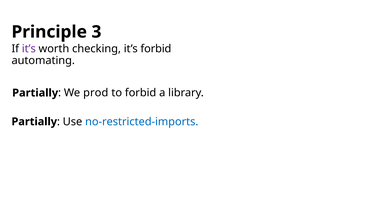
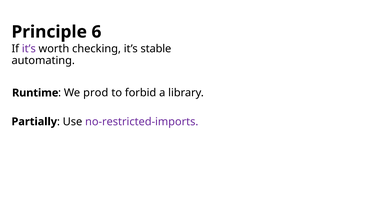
3: 3 -> 6 (96, 32)
it’s forbid: forbid -> stable (156, 49)
Partially: Partially -> Runtime (35, 93)
no-restricted-imports colour: blue -> purple (142, 122)
